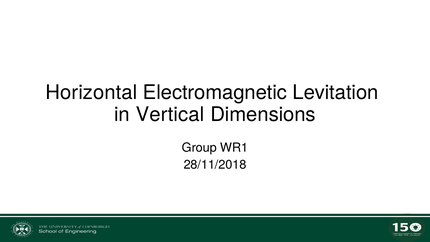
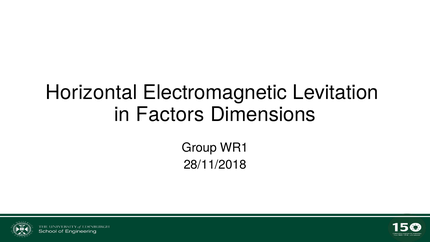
Vertical: Vertical -> Factors (170, 114)
